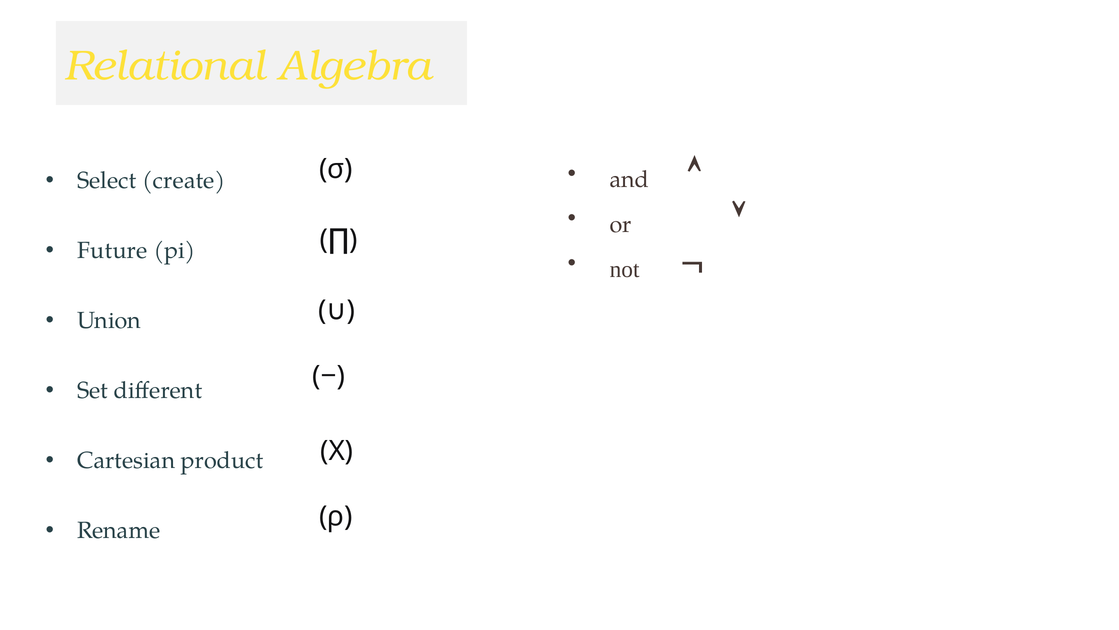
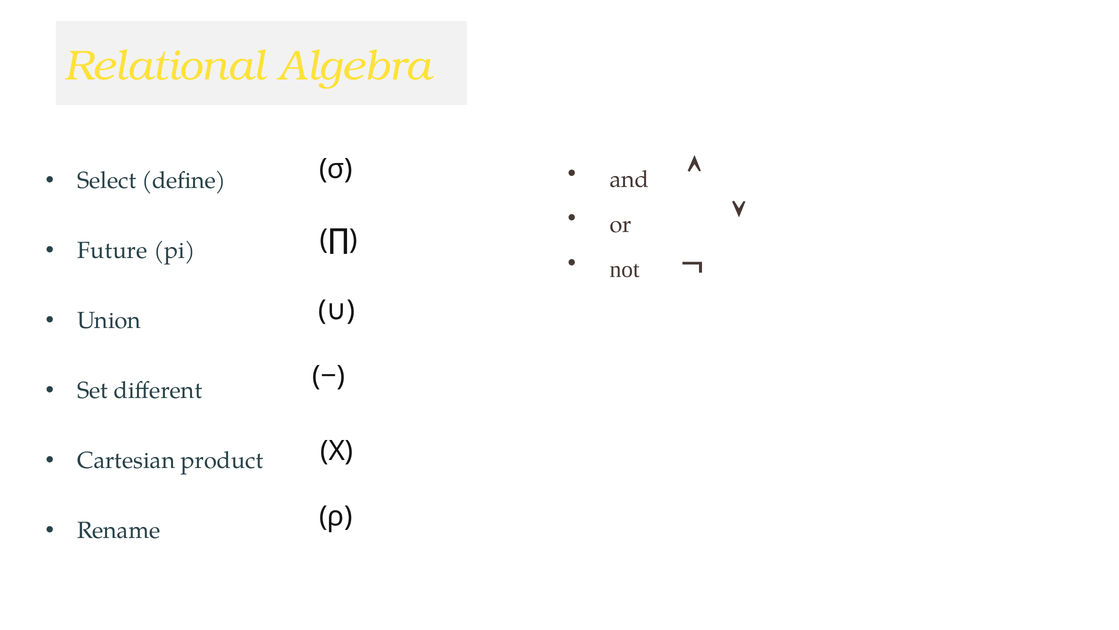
create: create -> define (184, 181)
